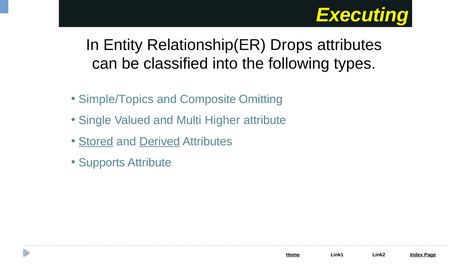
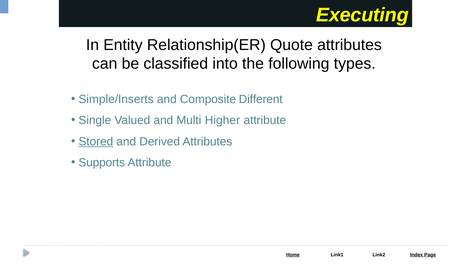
Drops: Drops -> Quote (291, 45)
Simple/Topics: Simple/Topics -> Simple/Inserts (116, 99)
Omitting: Omitting -> Different (261, 99)
Derived underline: present -> none (160, 142)
